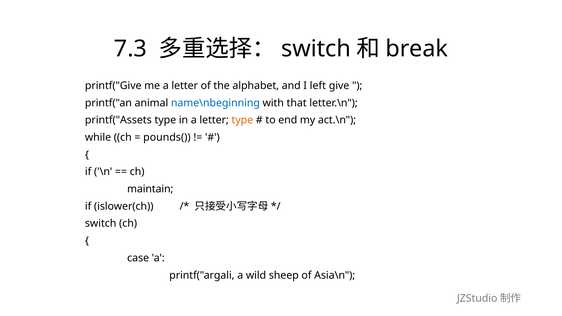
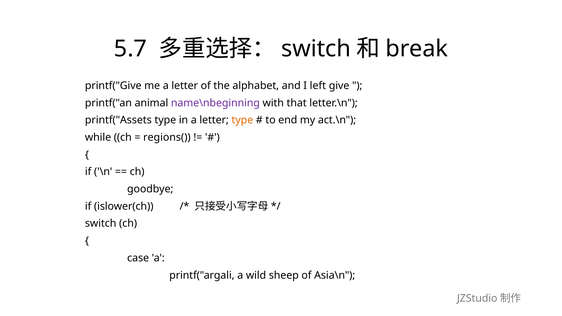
7.3: 7.3 -> 5.7 (130, 49)
name\nbeginning colour: blue -> purple (215, 103)
pounds(: pounds( -> regions( (167, 137)
maintain: maintain -> goodbye (150, 189)
